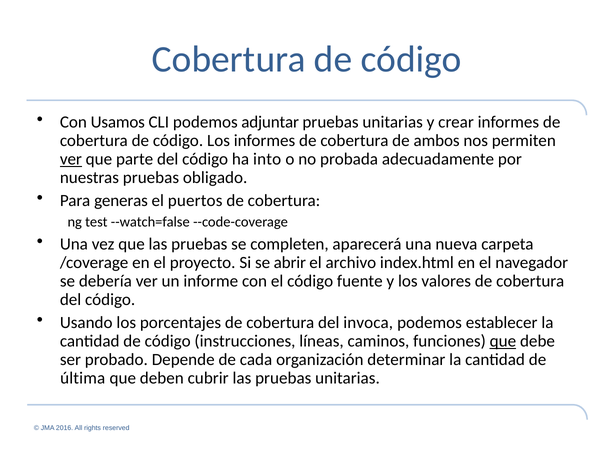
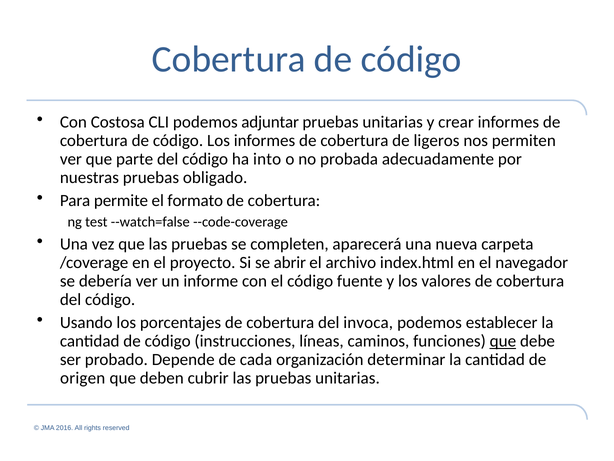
Usamos: Usamos -> Costosa (118, 122)
ambos: ambos -> ligeros (437, 140)
ver underline: present -> none (71, 159)
generas: generas -> permite (121, 201)
puertos: puertos -> formato (195, 201)
última: última -> origen (83, 378)
